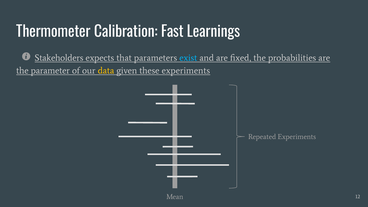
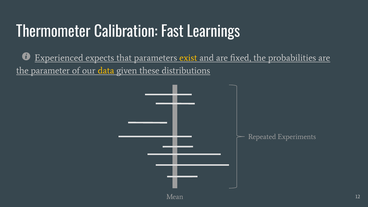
Stakeholders: Stakeholders -> Experienced (59, 58)
exist colour: light blue -> yellow (188, 58)
these experiments: experiments -> distributions (186, 71)
